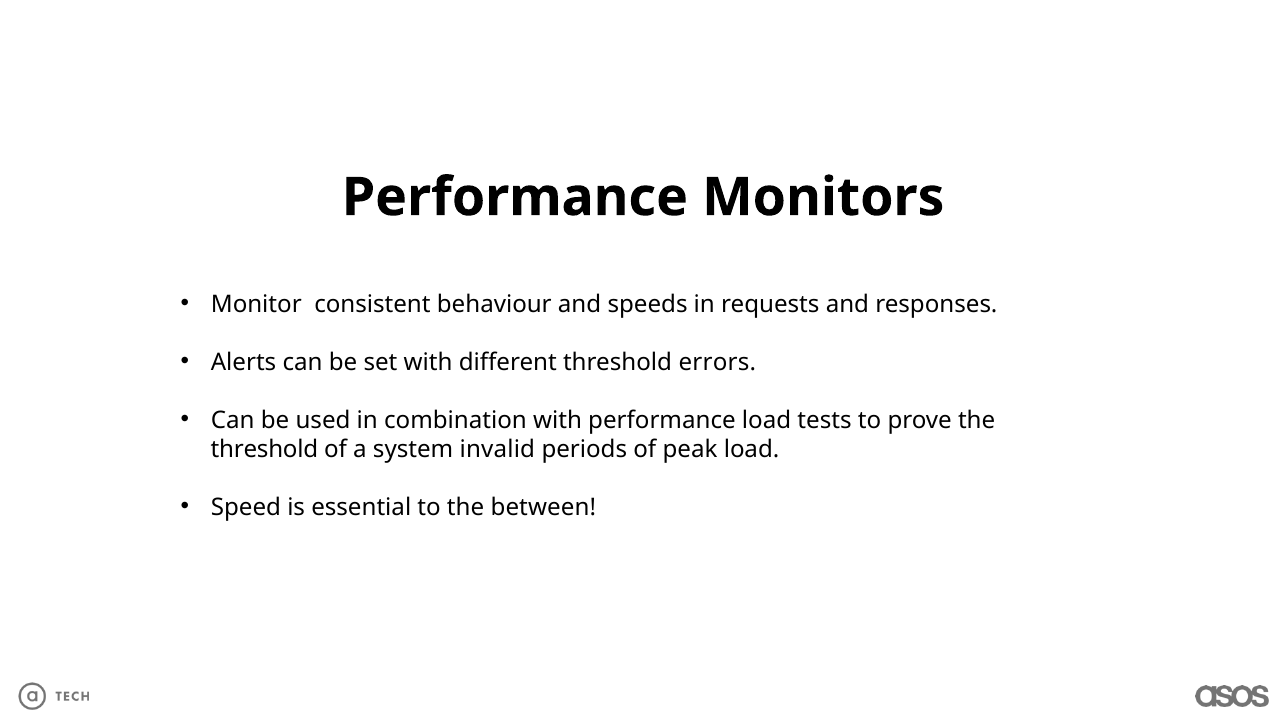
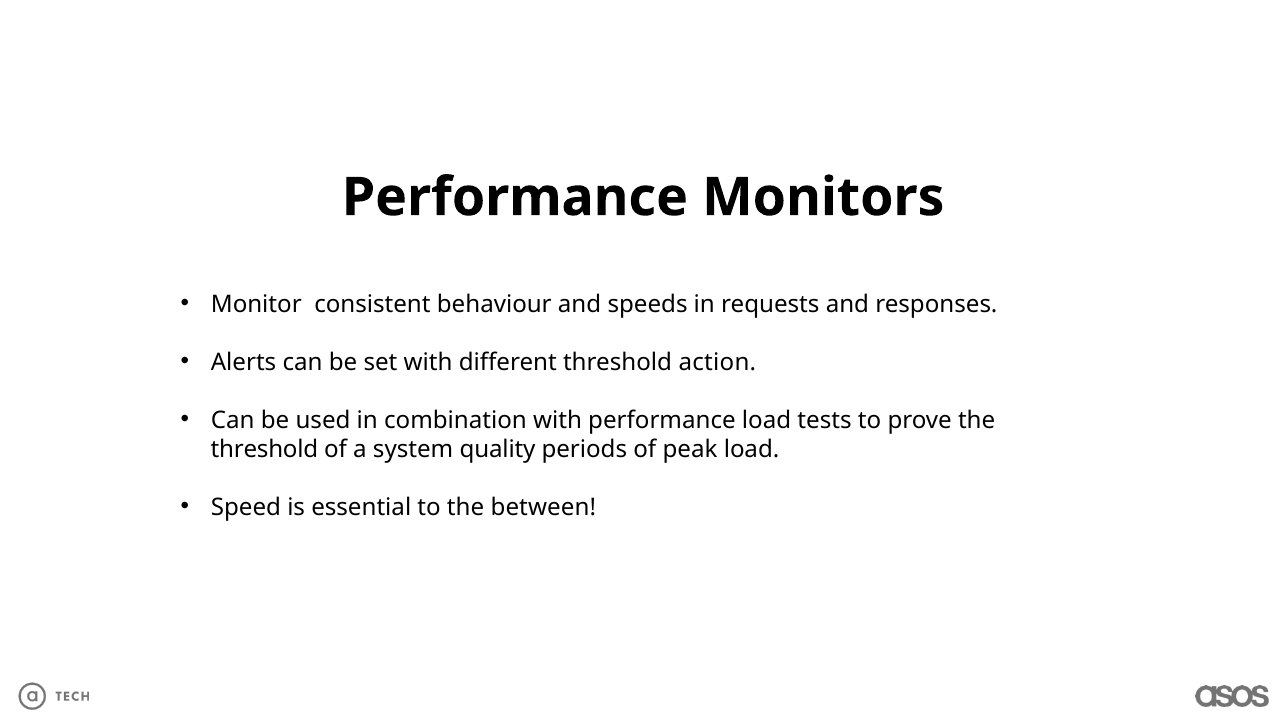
errors: errors -> action (717, 362)
invalid: invalid -> quality (498, 449)
